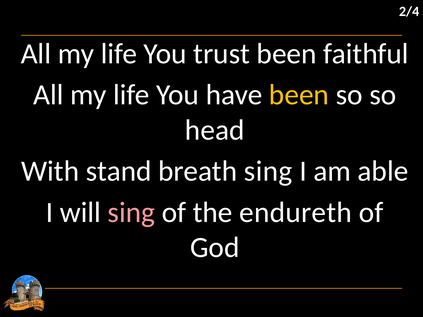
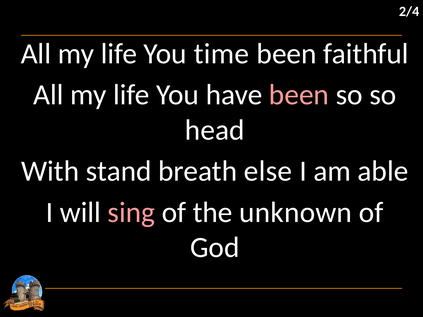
trust: trust -> time (221, 54)
been colour: yellow -> pink (299, 95)
breath sing: sing -> else (268, 171)
endureth: endureth -> unknown (296, 212)
